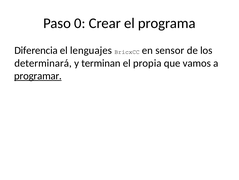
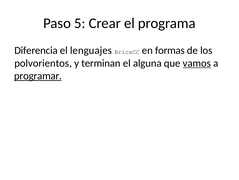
0: 0 -> 5 (80, 23)
sensor: sensor -> formas (170, 50)
determinará: determinará -> polvorientos (43, 63)
propia: propia -> alguna (147, 63)
vamos underline: none -> present (197, 63)
